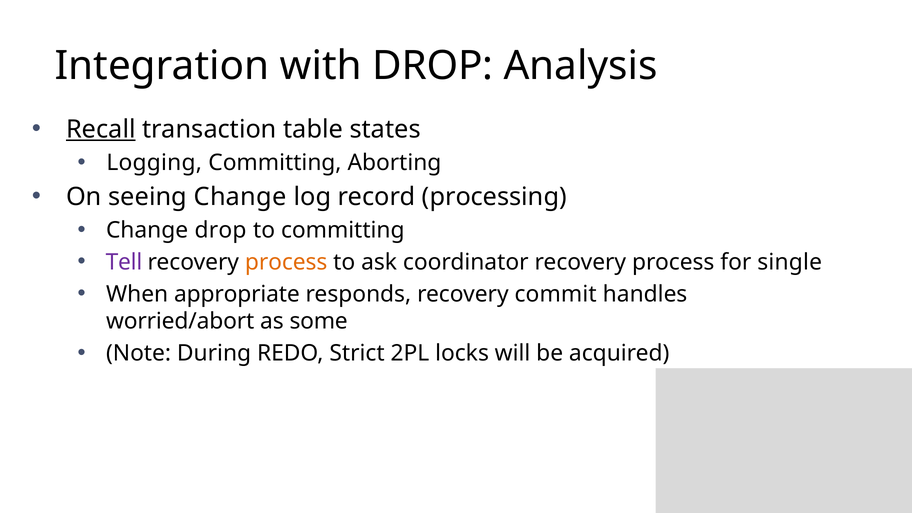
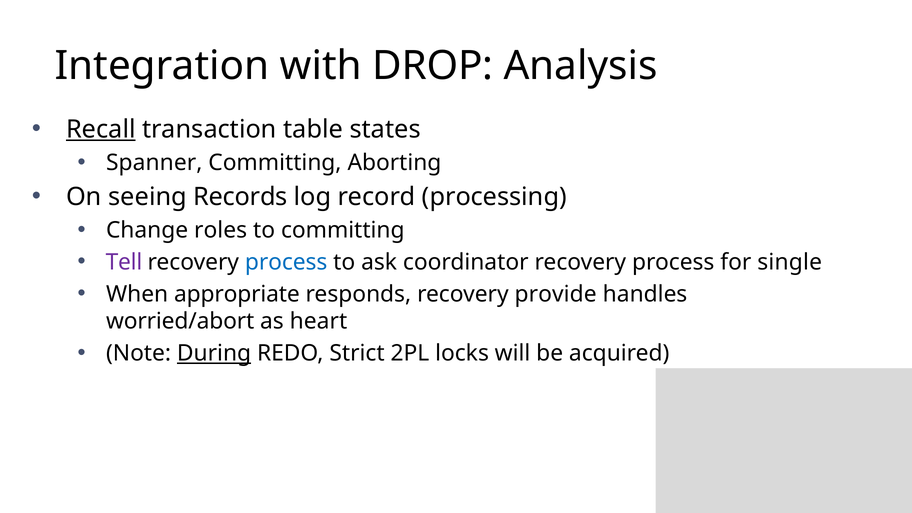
Logging: Logging -> Spanner (154, 163)
seeing Change: Change -> Records (240, 197)
Change drop: drop -> roles (221, 230)
process colour: orange -> blue (286, 262)
commit: commit -> provide (556, 294)
some: some -> heart (318, 321)
During underline: none -> present (214, 353)
